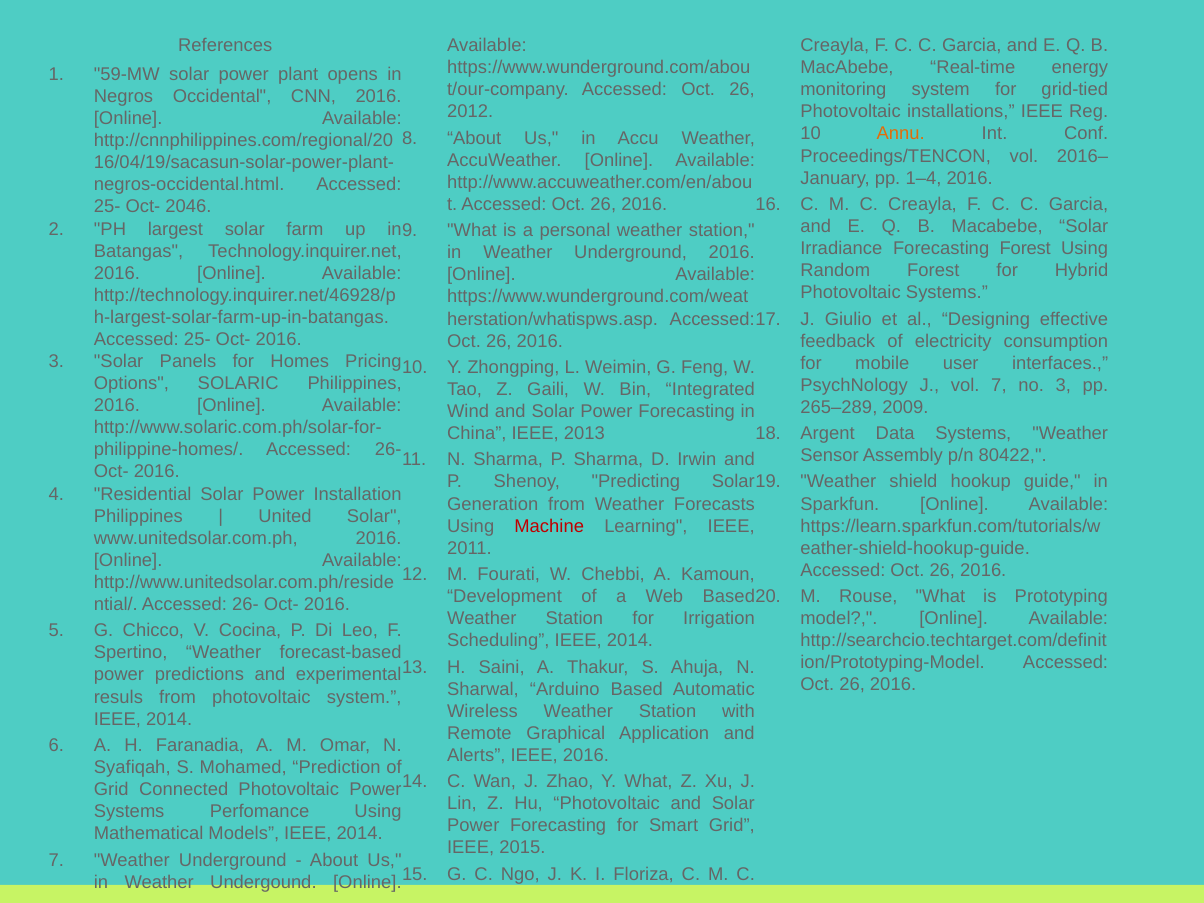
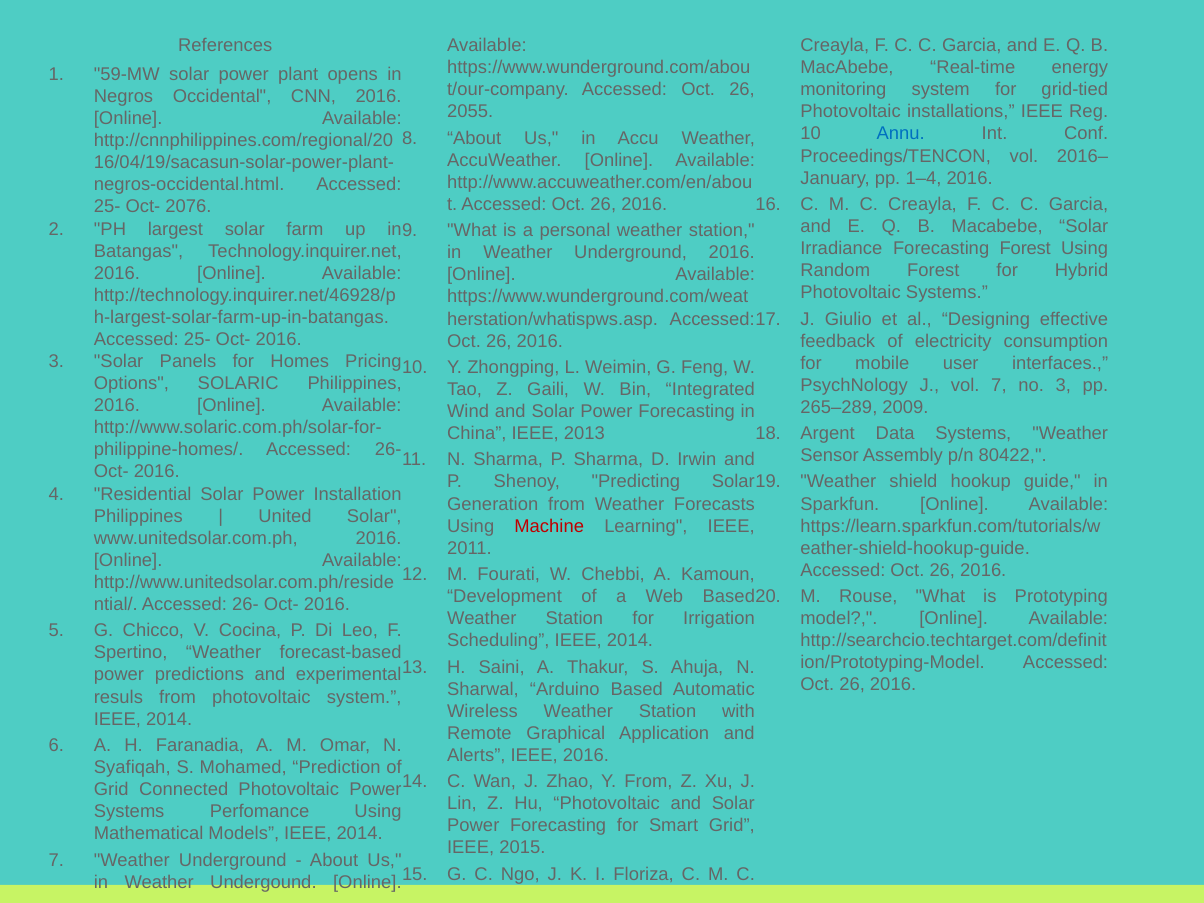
2012: 2012 -> 2055 (470, 112)
Annu colour: orange -> blue (901, 134)
2046: 2046 -> 2076 (188, 207)
Y What: What -> From (648, 782)
